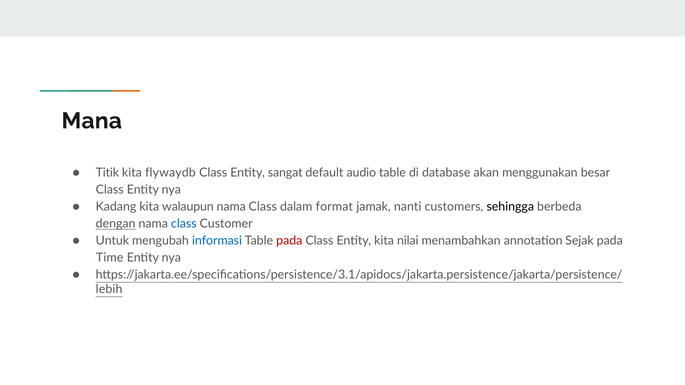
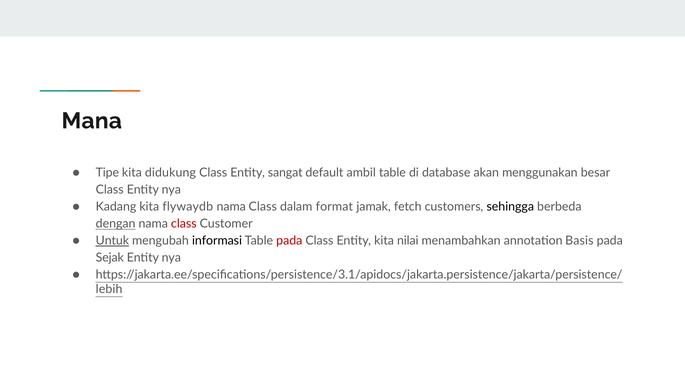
Titik: Titik -> Tipe (107, 173)
flywaydb: flywaydb -> didukung (170, 173)
audio: audio -> ambil (361, 173)
walaupun: walaupun -> flywaydb (188, 207)
nanti: nanti -> fetch (408, 207)
class colour: blue -> red (184, 224)
Untuk underline: none -> present (112, 241)
informasi colour: blue -> black (217, 241)
Sejak: Sejak -> Basis (579, 241)
Time: Time -> Sejak (110, 258)
